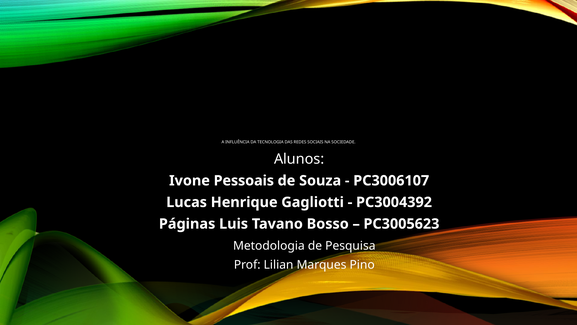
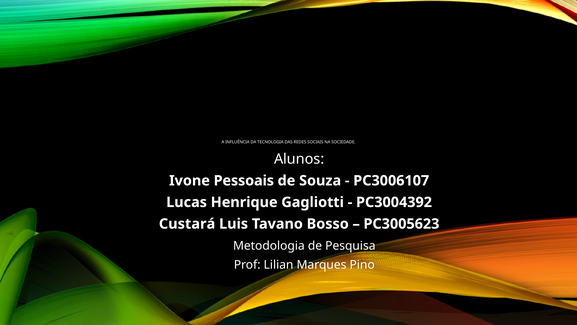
Páginas: Páginas -> Custará (187, 224)
